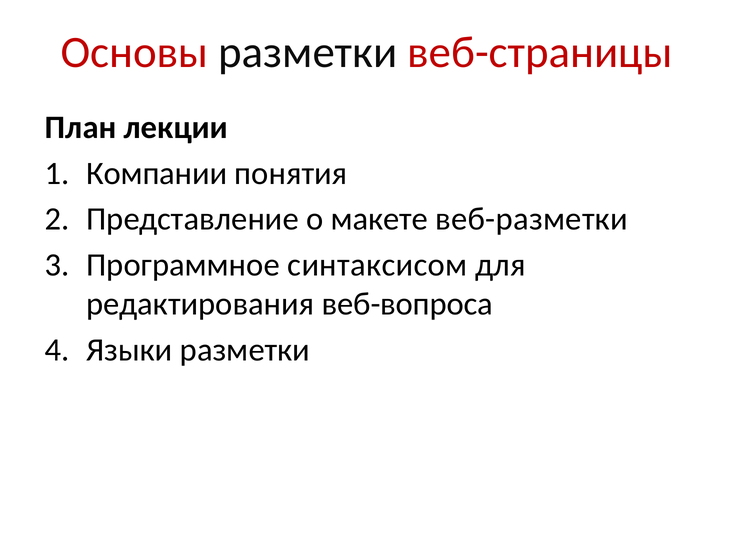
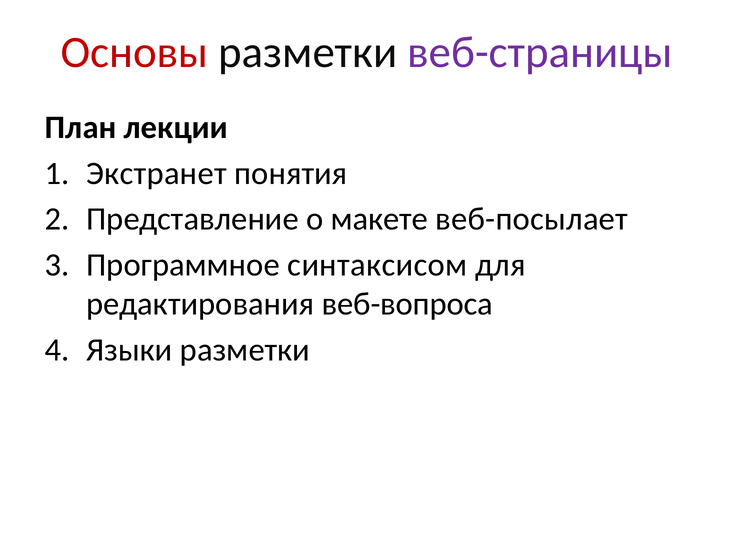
веб-страницы colour: red -> purple (540, 53)
Компании: Компании -> Экстранет (157, 173)
веб-разметки: веб-разметки -> веб-посылает (532, 219)
